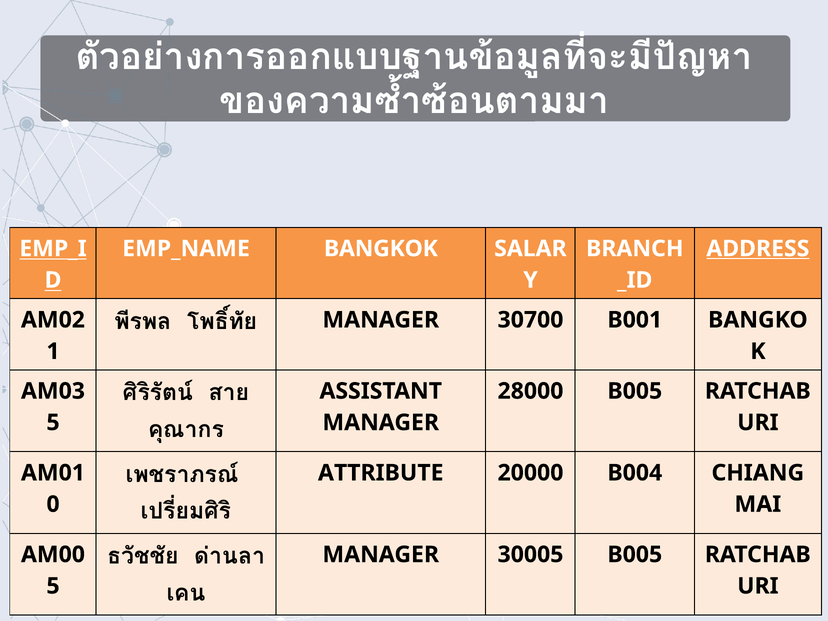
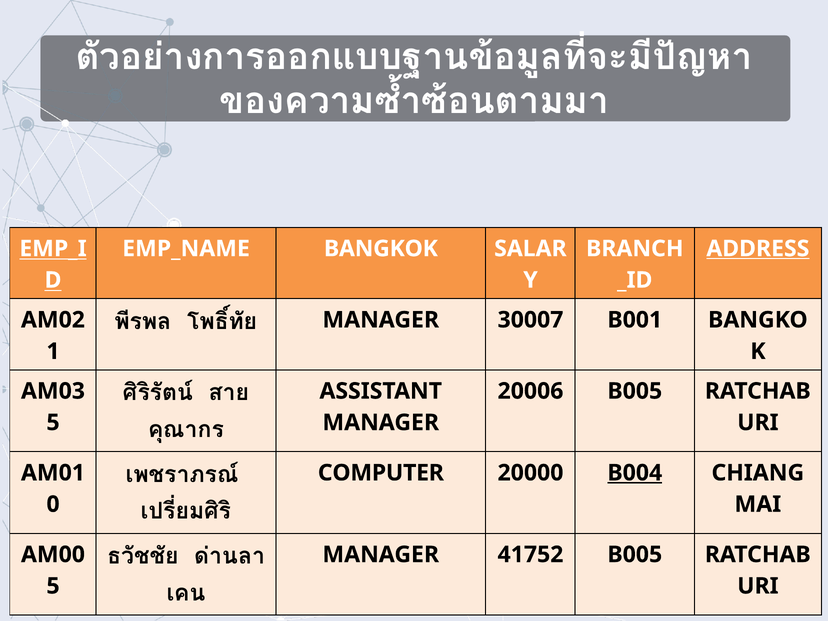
30700: 30700 -> 30007 (530, 320)
28000: 28000 -> 20006 (530, 391)
ATTRIBUTE: ATTRIBUTE -> COMPUTER (381, 473)
B004 underline: none -> present (635, 473)
30005: 30005 -> 41752 (530, 555)
